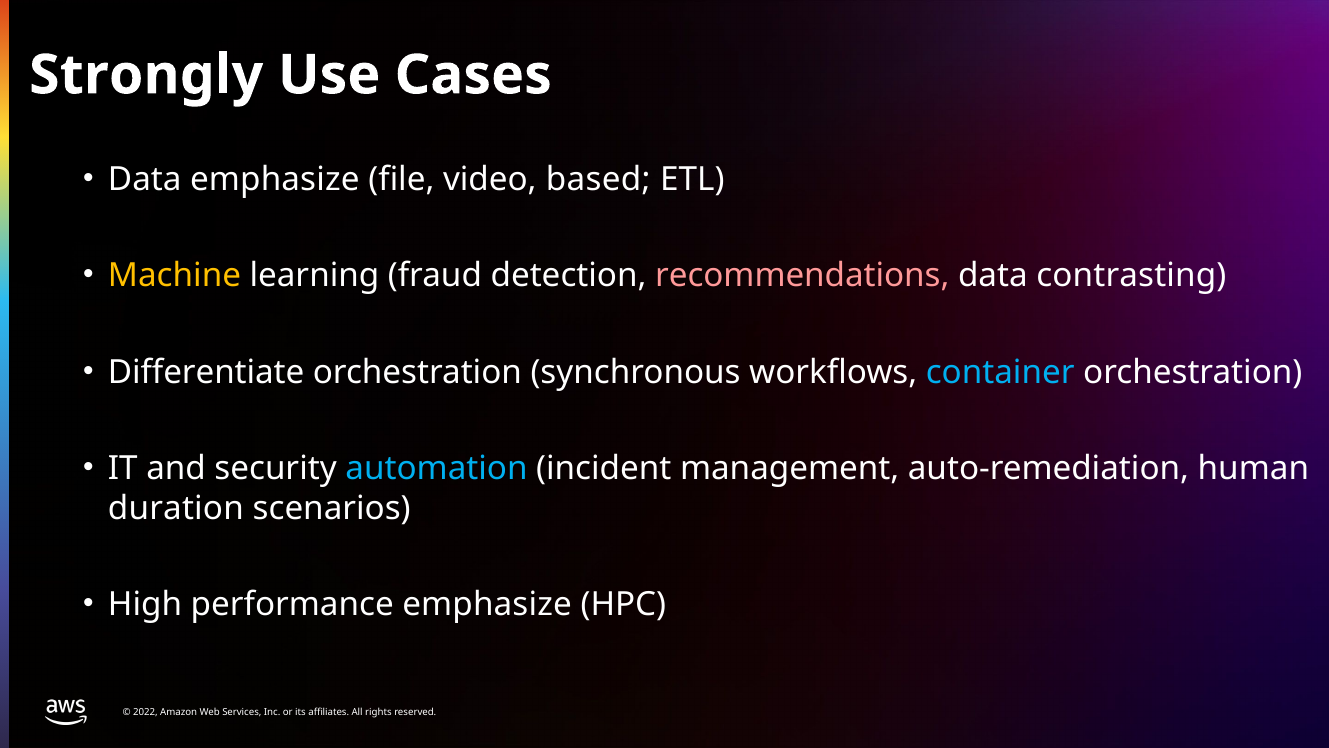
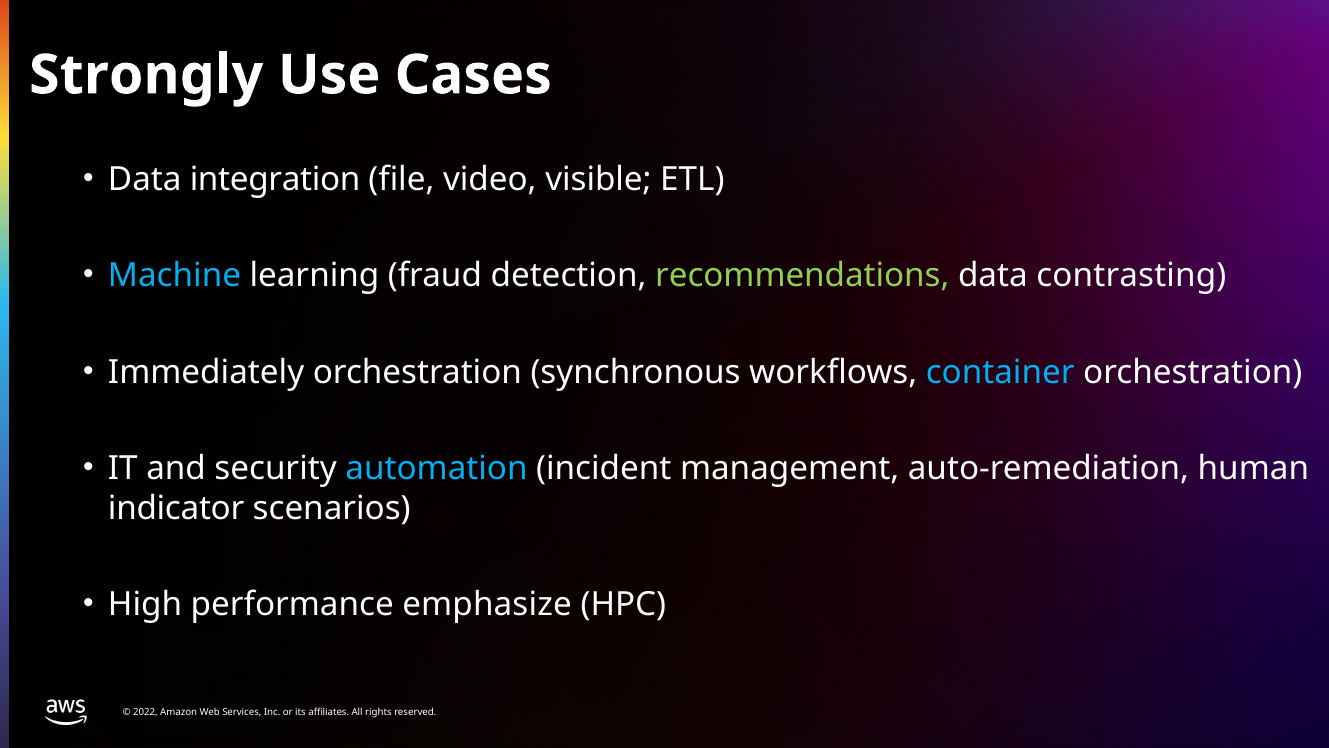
Data emphasize: emphasize -> integration (275, 179)
based: based -> visible (598, 179)
Machine colour: yellow -> light blue (175, 275)
recommendations colour: pink -> light green (802, 275)
Differentiate: Differentiate -> Immediately (206, 372)
duration: duration -> indicator (176, 508)
